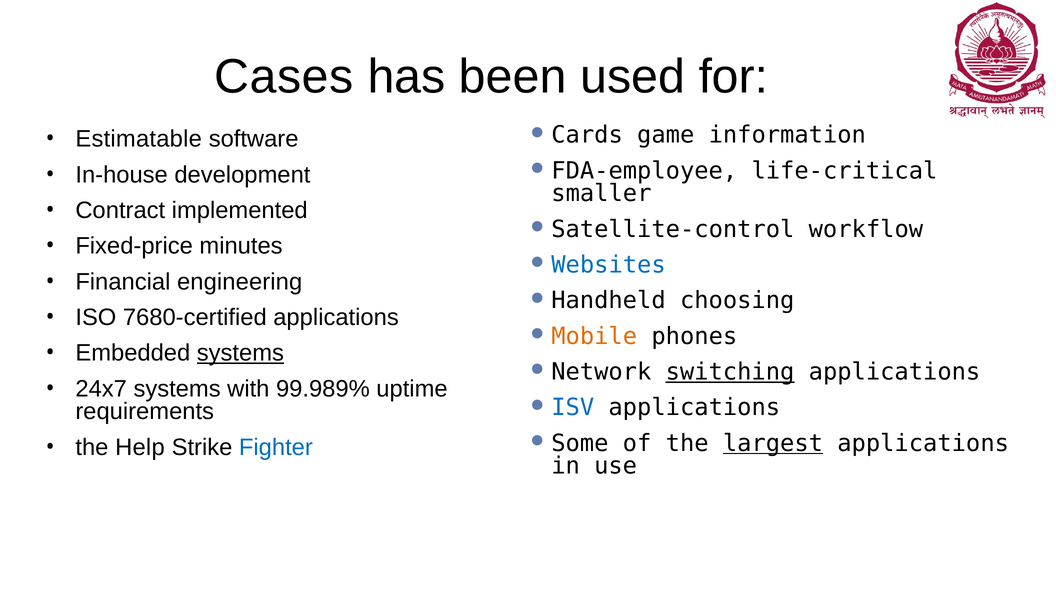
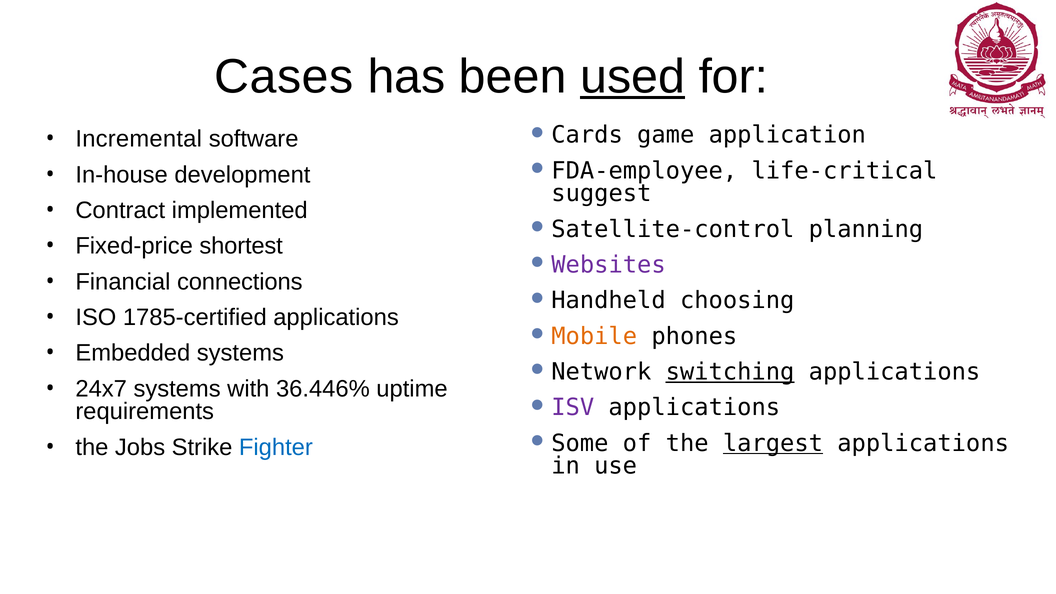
used underline: none -> present (633, 77)
information: information -> application (787, 135)
Estimatable: Estimatable -> Incremental (139, 139)
smaller: smaller -> suggest (601, 194)
workflow: workflow -> planning (866, 229)
minutes: minutes -> shortest (241, 246)
Websites colour: blue -> purple (609, 265)
engineering: engineering -> connections (240, 282)
7680-certified: 7680-certified -> 1785-certified (195, 318)
systems underline: present -> none (240, 353)
99.989%: 99.989% -> 36.446% (323, 389)
ISV colour: blue -> purple (573, 408)
Help: Help -> Jobs (140, 447)
